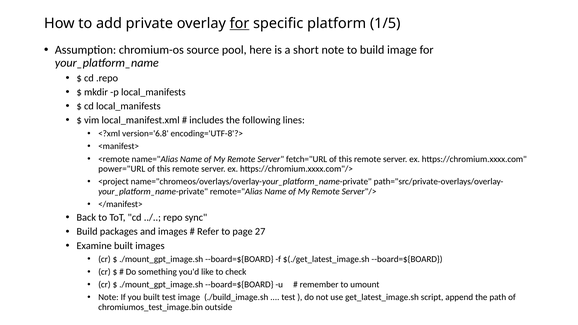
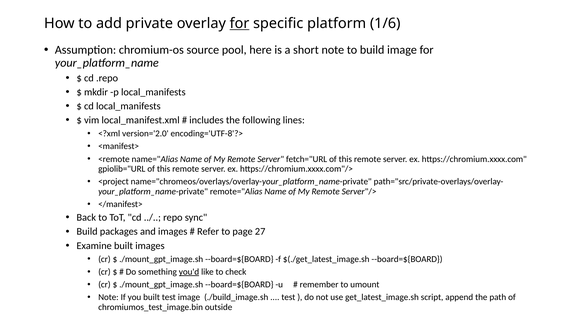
1/5: 1/5 -> 1/6 (385, 23)
version='6.8: version='6.8 -> version='2.0 (145, 134)
power="URL: power="URL -> gpiolib="URL (122, 169)
you'd underline: none -> present (189, 272)
